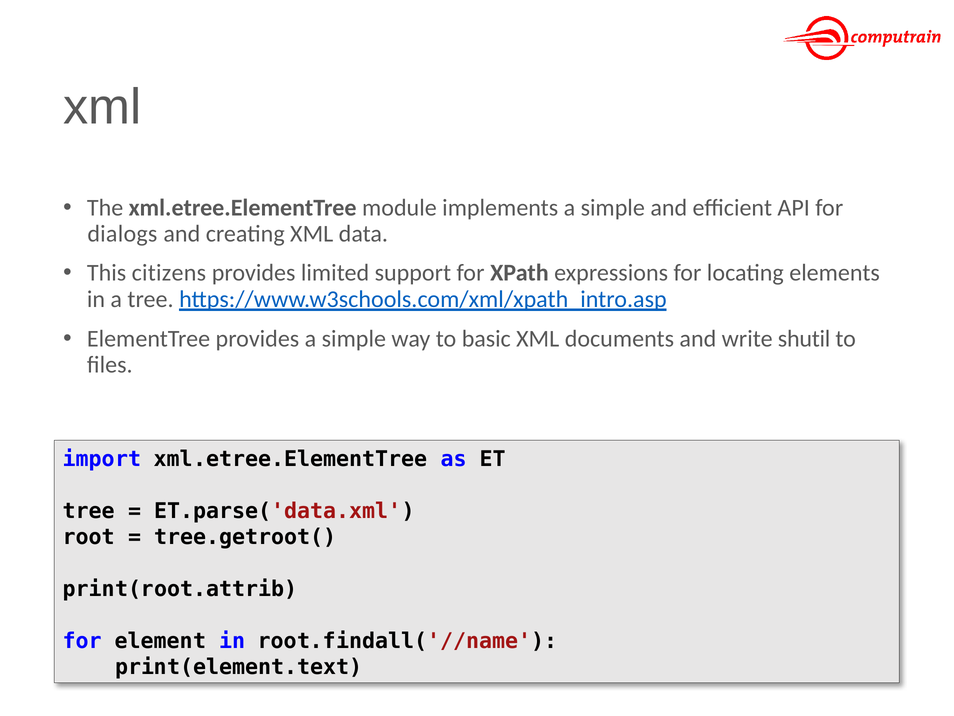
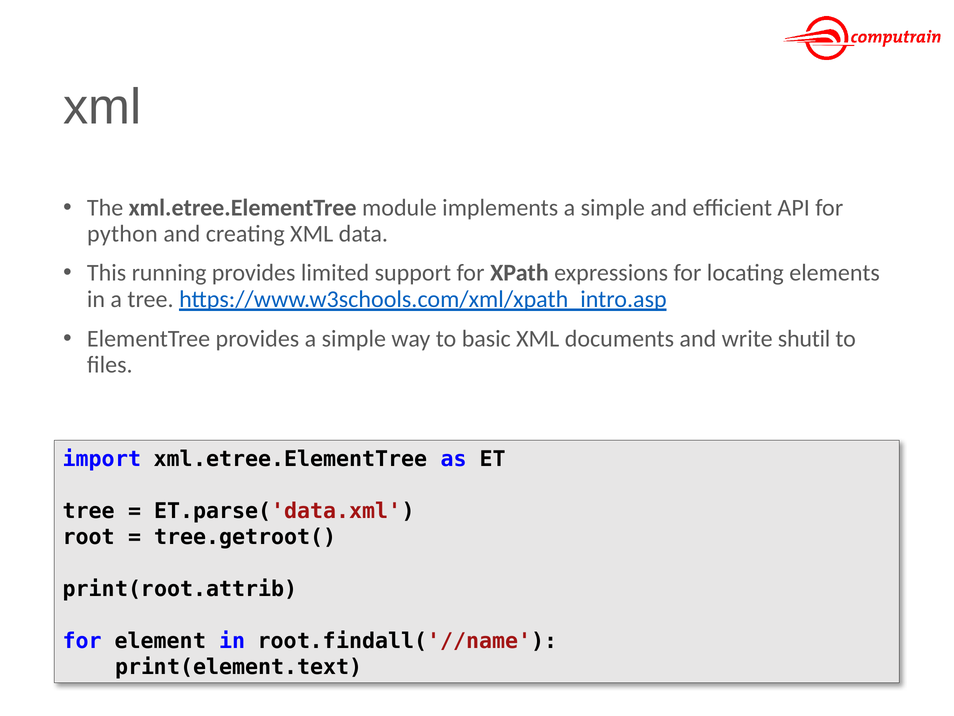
dialogs: dialogs -> python (122, 234)
citizens: citizens -> running (169, 273)
